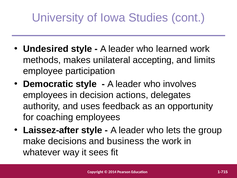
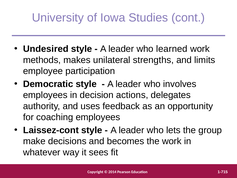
accepting: accepting -> strengths (153, 60)
Laissez-after: Laissez-after -> Laissez-cont (51, 130)
business: business -> becomes (126, 141)
